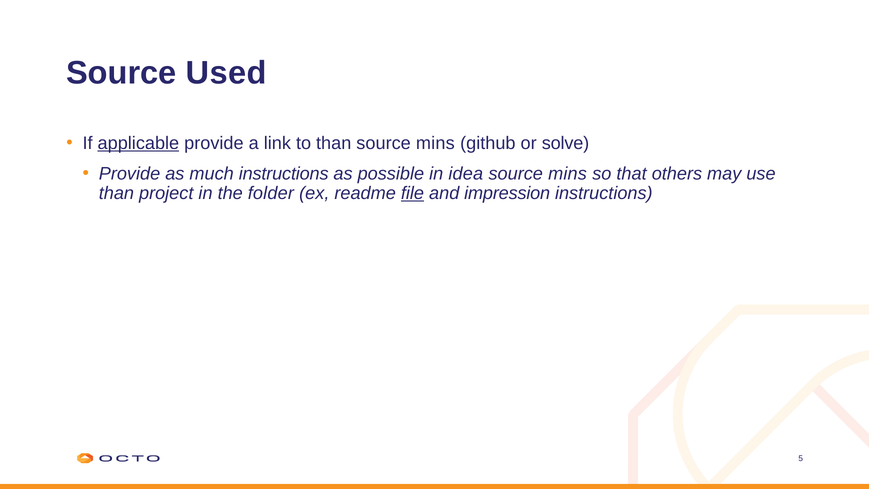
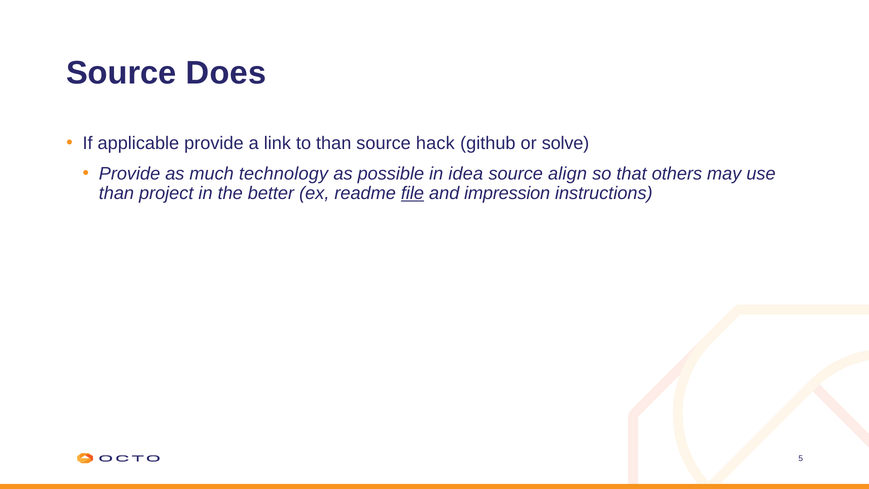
Used: Used -> Does (226, 73)
applicable underline: present -> none (138, 143)
mins: mins -> hack (435, 143)
much instructions: instructions -> technology (284, 174)
mins: mins -> align (568, 174)
folder: folder -> better (271, 193)
